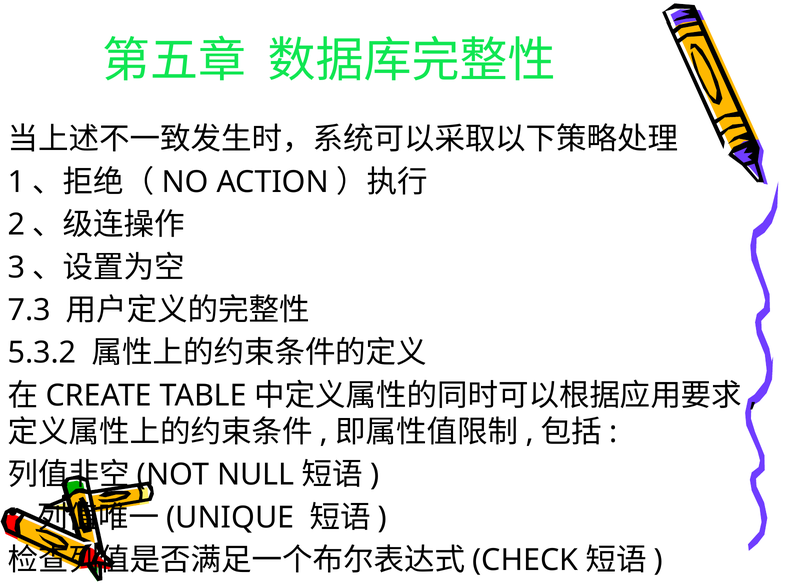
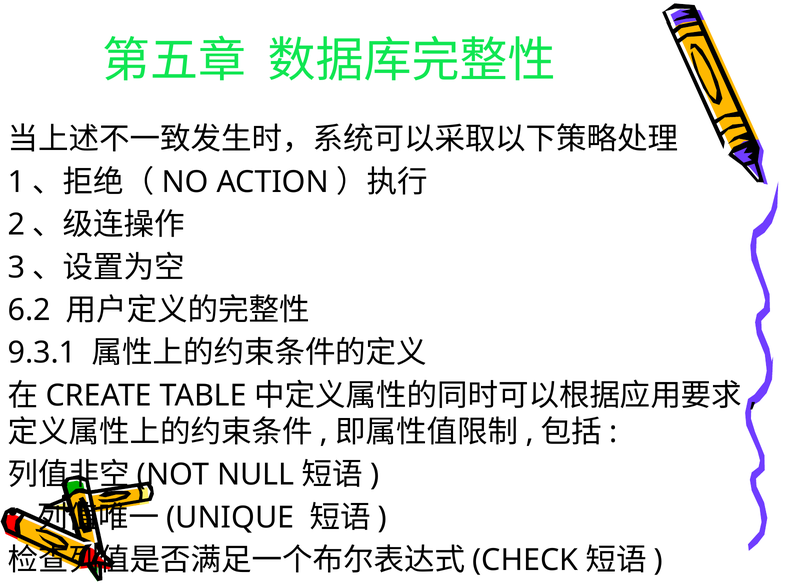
7.3: 7.3 -> 6.2 (29, 311)
5.3.2: 5.3.2 -> 9.3.1 (42, 353)
